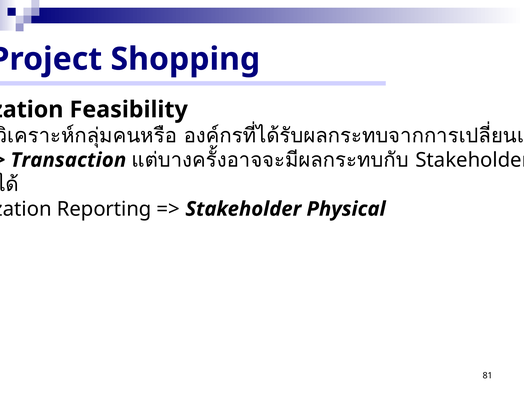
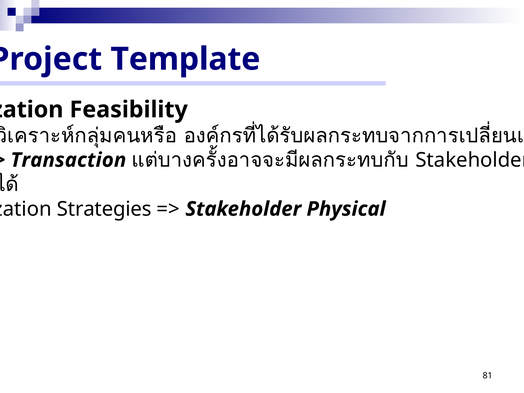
Shopping: Shopping -> Template (185, 59)
Reporting: Reporting -> Strategies (104, 209)
